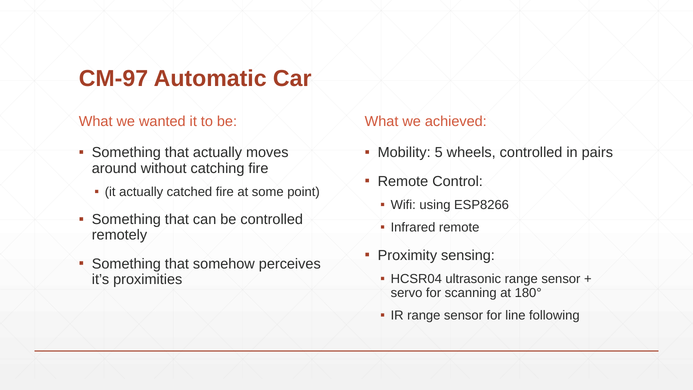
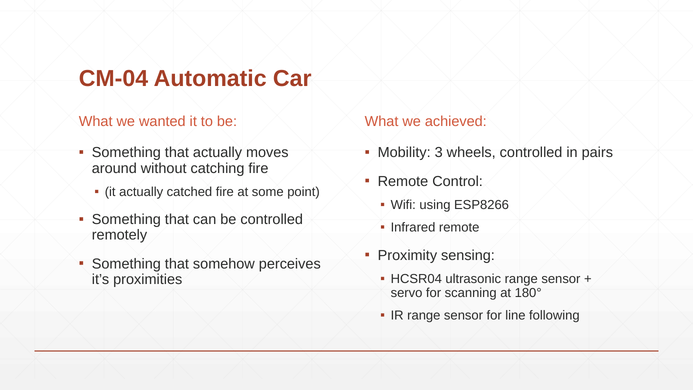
CM-97: CM-97 -> CM-04 (113, 78)
5: 5 -> 3 (439, 153)
